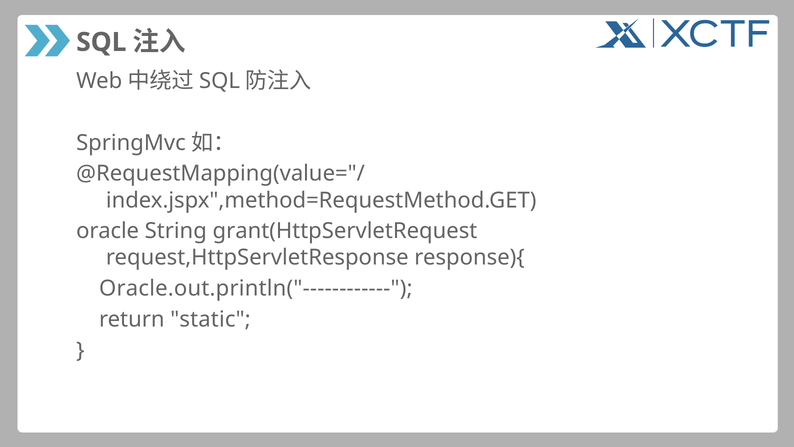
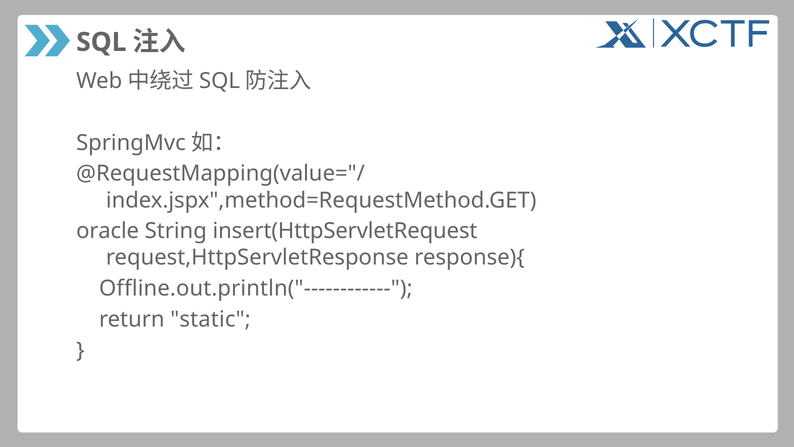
grant(HttpServletRequest: grant(HttpServletRequest -> insert(HttpServletRequest (345, 231)
Oracle.out.println("------------: Oracle.out.println("------------ -> Offline.out.println("------------ (256, 288)
